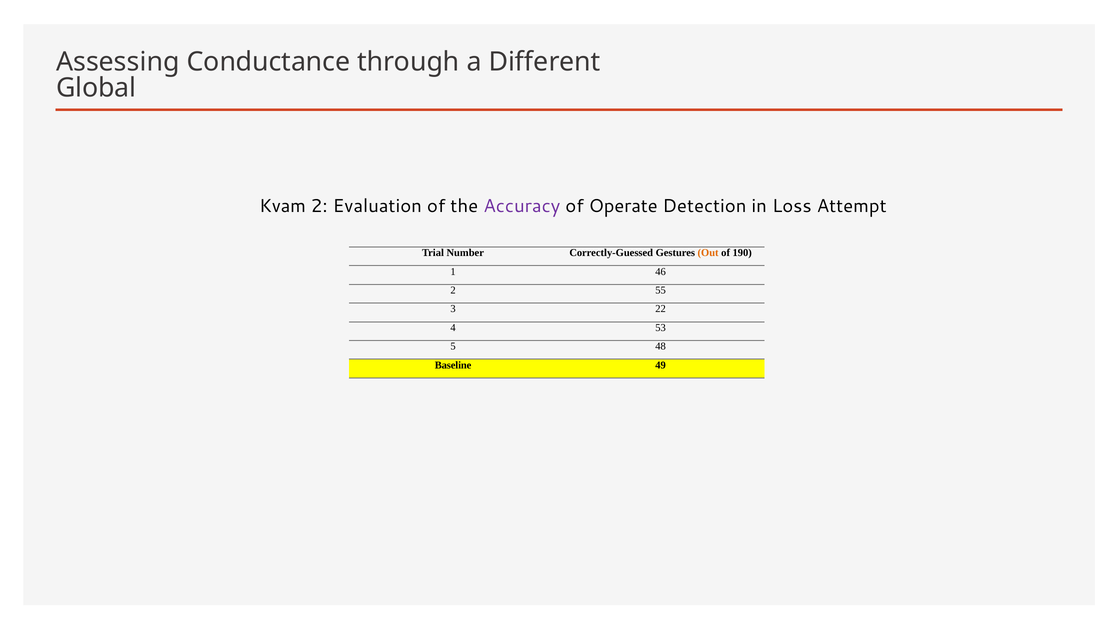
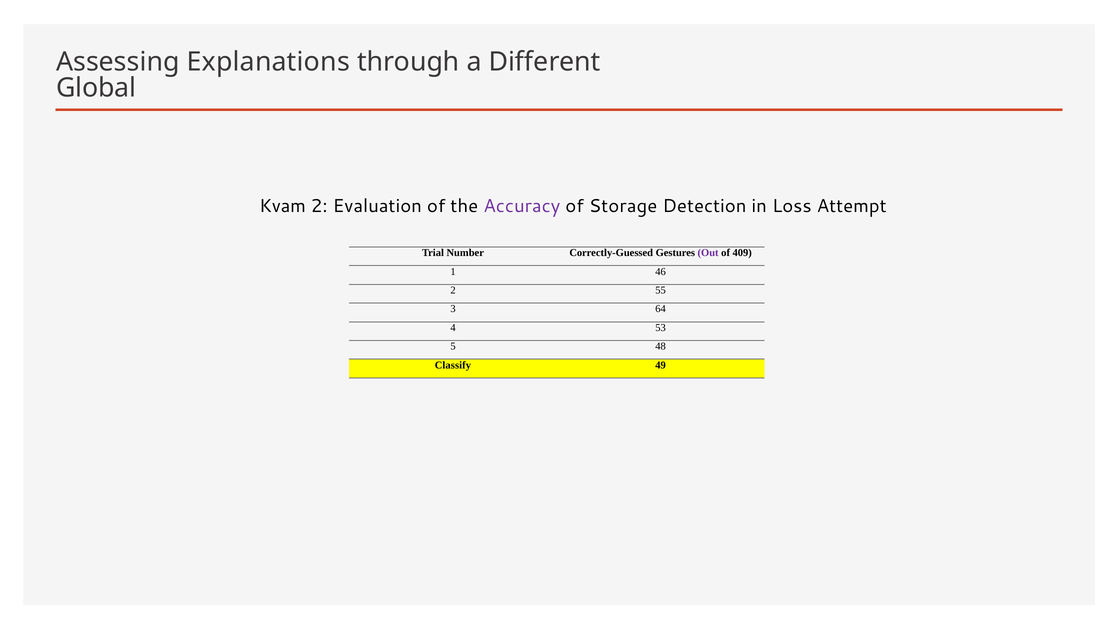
Conductance: Conductance -> Explanations (268, 62)
Operate: Operate -> Storage (623, 206)
Out colour: orange -> purple (708, 253)
190: 190 -> 409 (742, 253)
22: 22 -> 64 (661, 309)
Baseline: Baseline -> Classify (453, 365)
